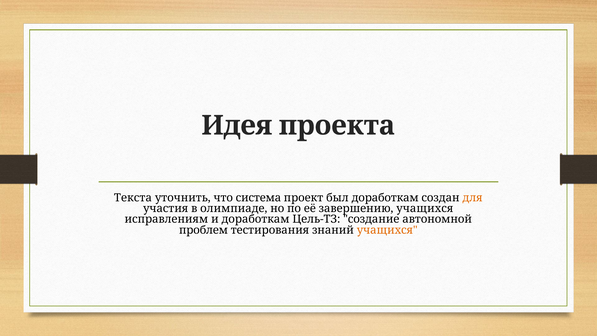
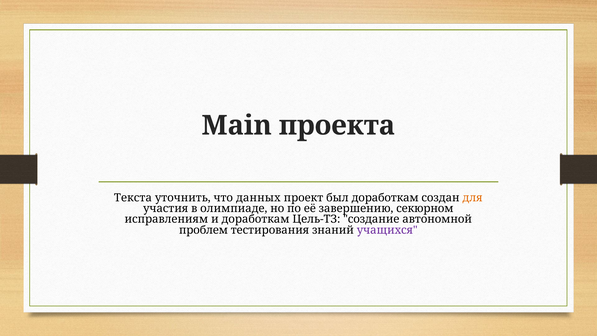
Идея: Идея -> Main (237, 125)
система: система -> данных (258, 198)
завершению учащихся: учащихся -> секюрном (425, 208)
учащихся colour: orange -> purple (387, 230)
